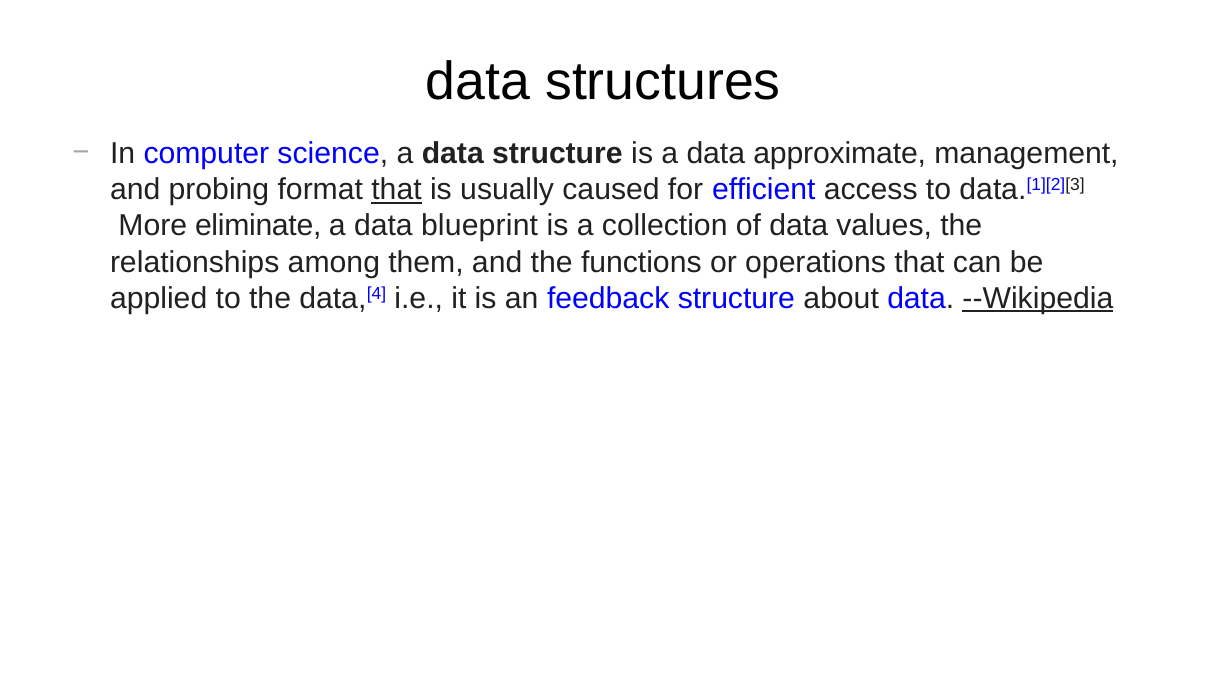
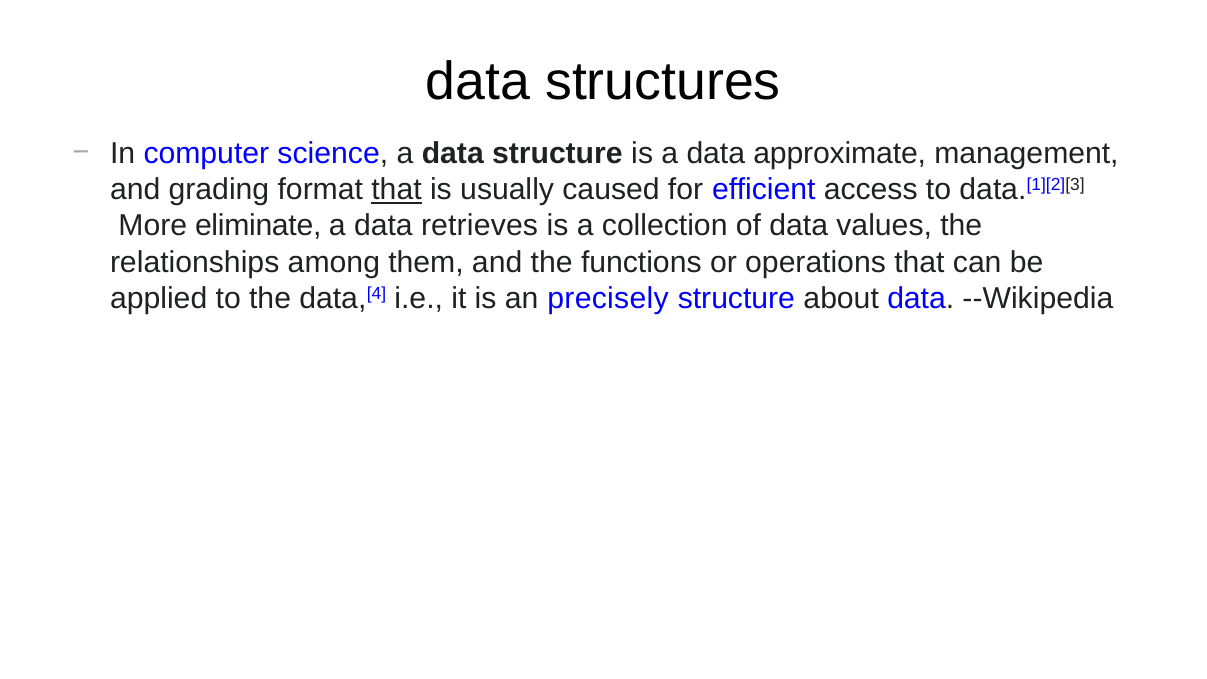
probing: probing -> grading (219, 190)
blueprint: blueprint -> retrieves (480, 226)
feedback: feedback -> precisely (608, 298)
--Wikipedia underline: present -> none (1038, 298)
